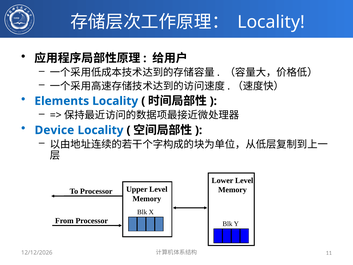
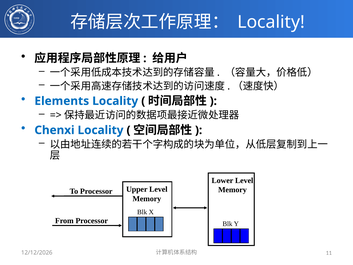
Device: Device -> Chenxi (54, 130)
